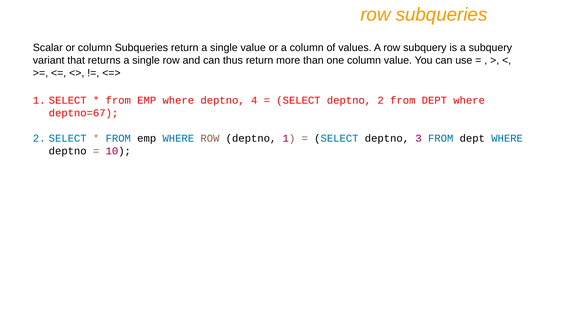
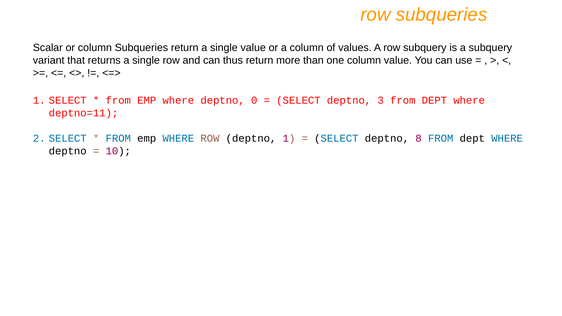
4: 4 -> 0 (254, 100)
deptno 2: 2 -> 3 (381, 100)
deptno=67: deptno=67 -> deptno=11 (83, 113)
3: 3 -> 8 (419, 138)
